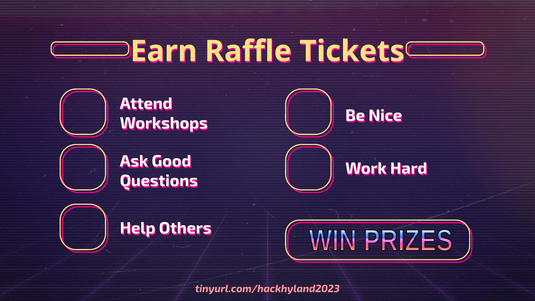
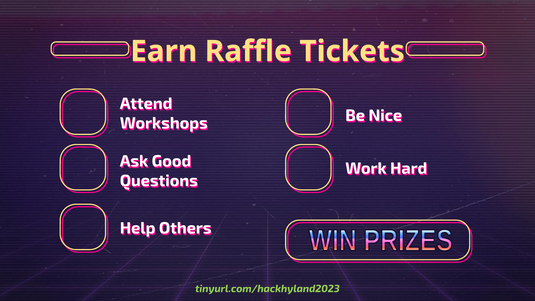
tinyurl.com/hackhyland2023 colour: pink -> light green (267, 289)
